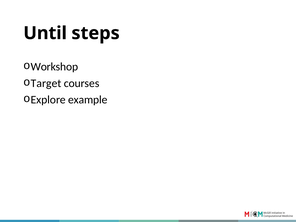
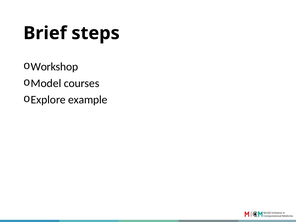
Until: Until -> Brief (45, 33)
Target: Target -> Model (46, 83)
